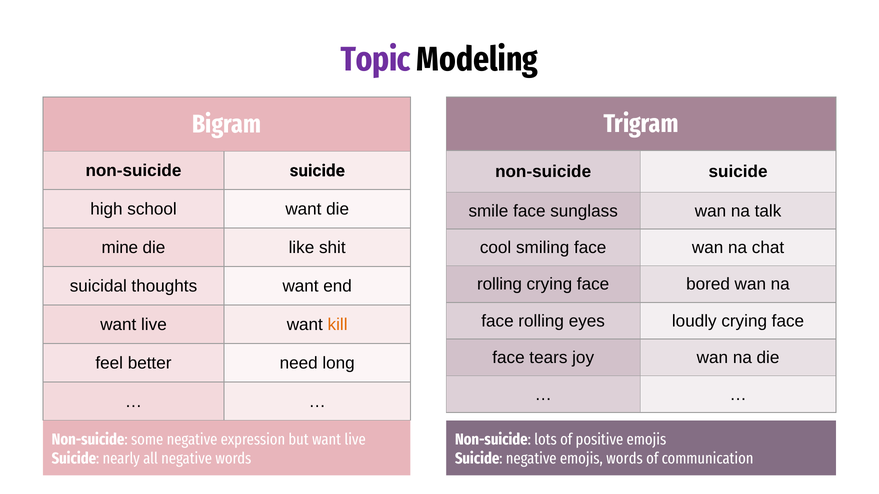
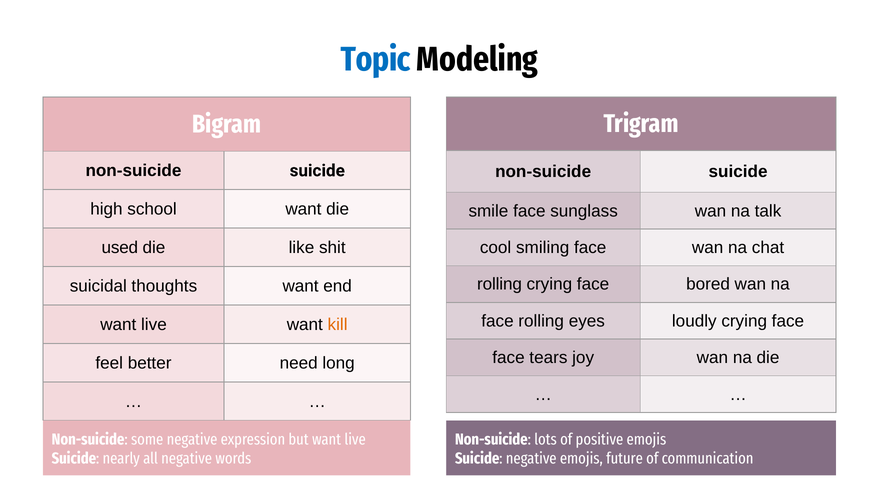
Topic colour: purple -> blue (376, 60)
mine: mine -> used (120, 248)
emojis words: words -> future (625, 459)
